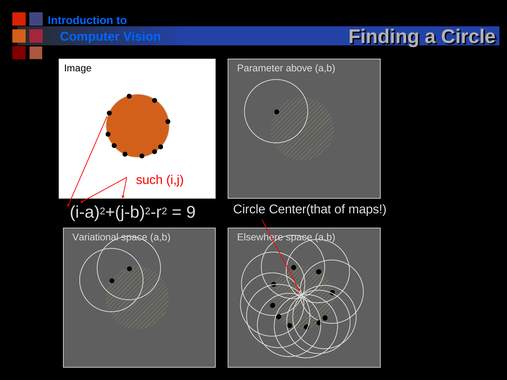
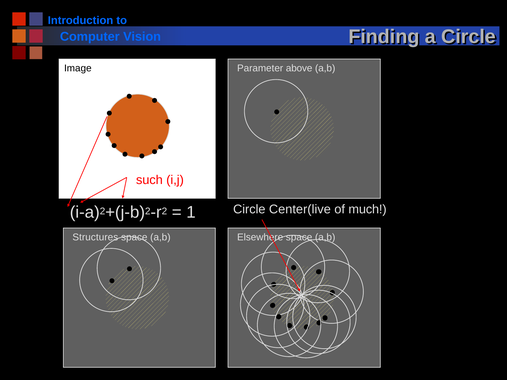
Center(that: Center(that -> Center(live (300, 210)
maps: maps -> much (368, 210)
9: 9 -> 1 (191, 212)
Variational: Variational -> Structures (95, 237)
